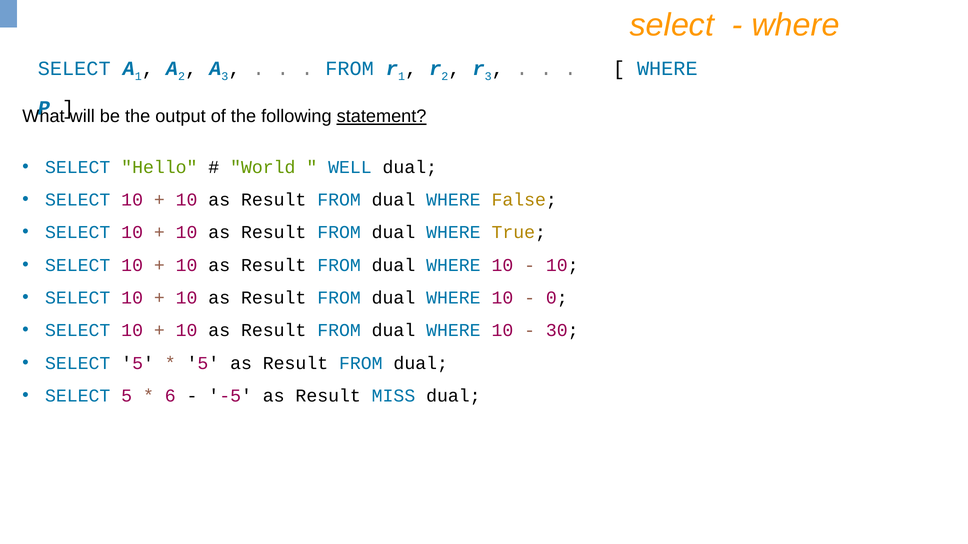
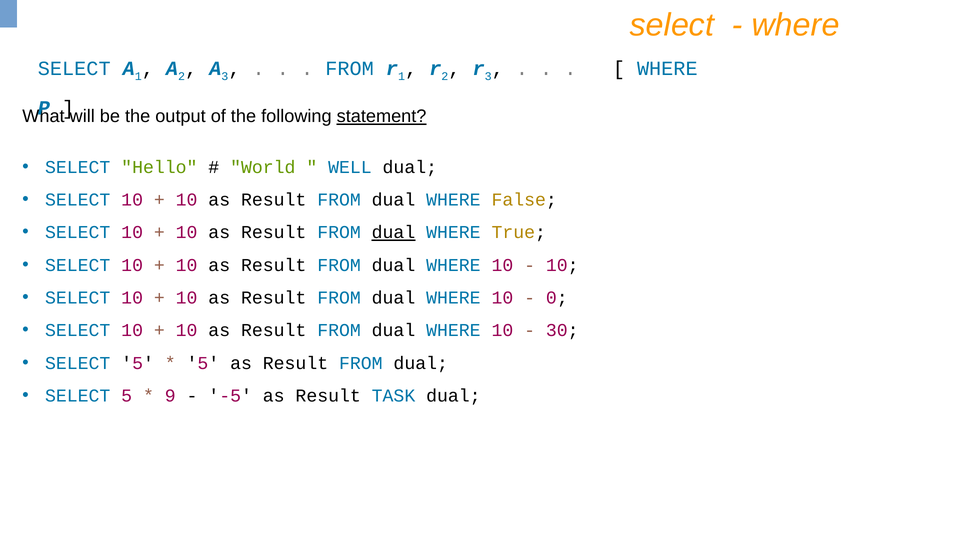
dual underline: none -> present (393, 233)
6: 6 -> 9 (170, 396)
MISS: MISS -> TASK (393, 396)
